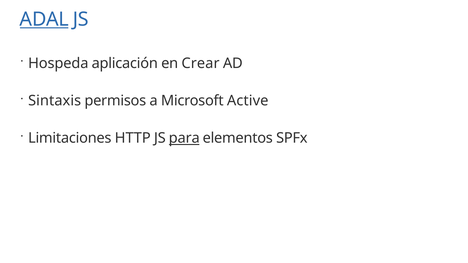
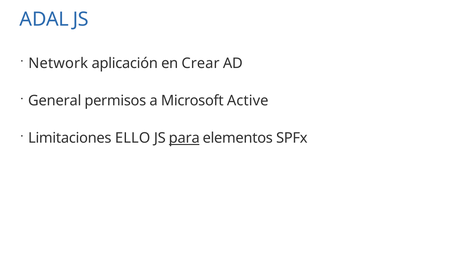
ADAL underline: present -> none (44, 19)
Hospeda: Hospeda -> Network (58, 63)
Sintaxis: Sintaxis -> General (55, 101)
HTTP: HTTP -> ELLO (133, 138)
